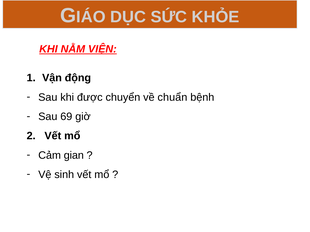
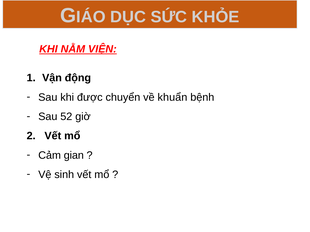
chuẩn: chuẩn -> khuẩn (172, 97)
69: 69 -> 52 (66, 117)
